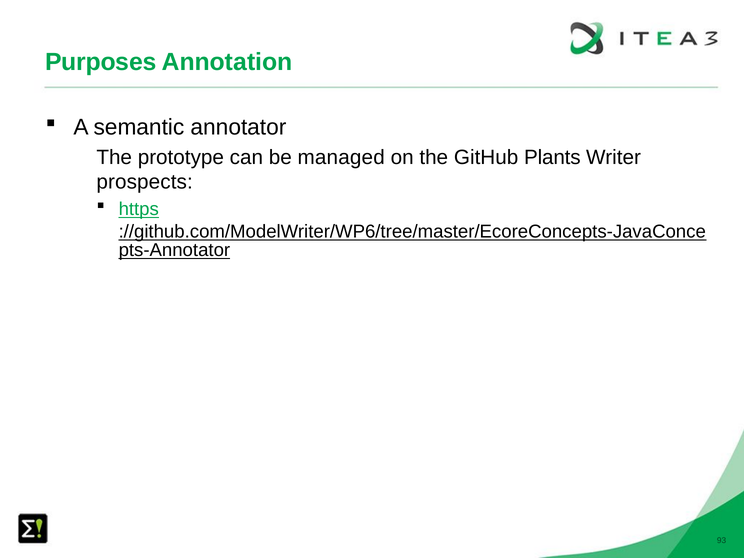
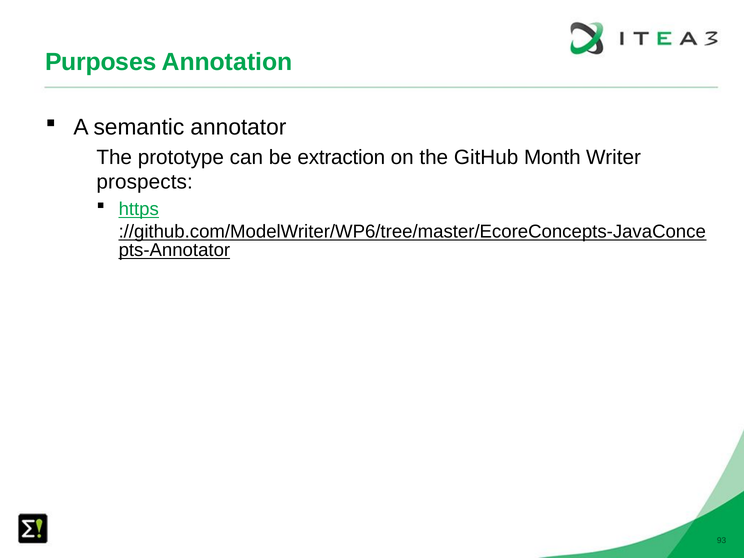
managed: managed -> extraction (341, 157)
Plants: Plants -> Month (552, 157)
